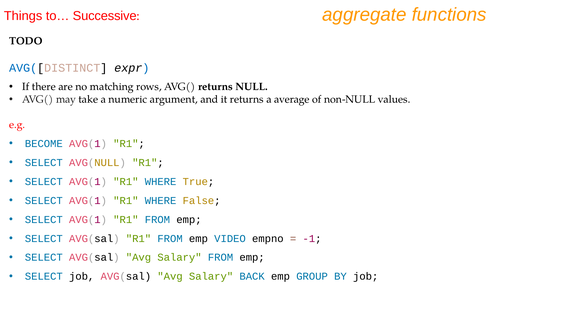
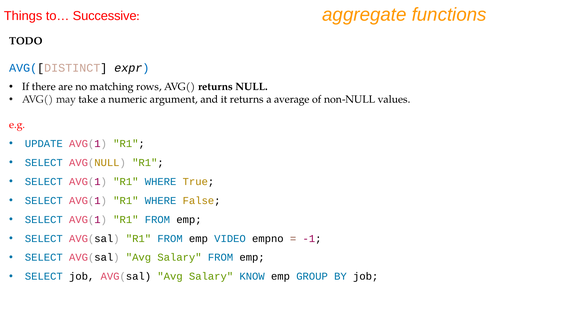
BECOME: BECOME -> UPDATE (44, 144)
BACK: BACK -> KNOW (252, 276)
